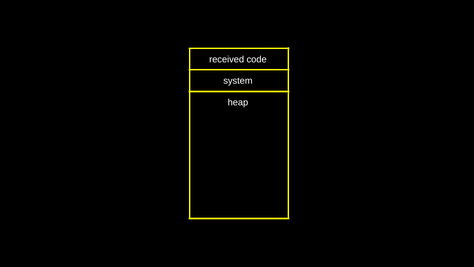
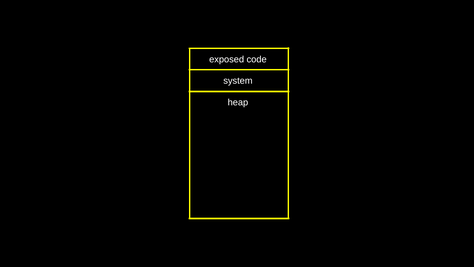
received: received -> exposed (227, 59)
